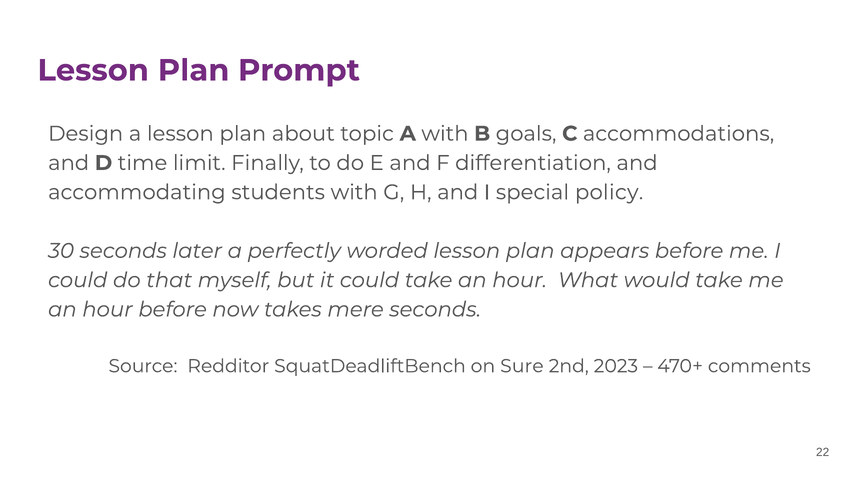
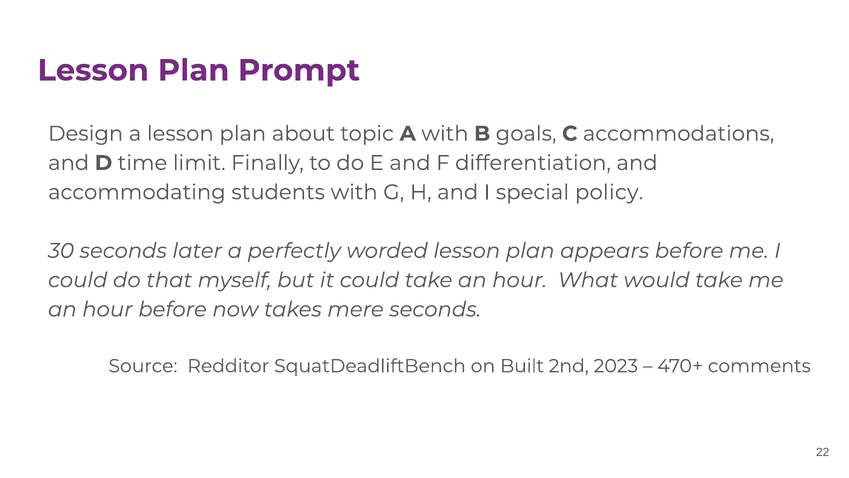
Sure: Sure -> Built (522, 366)
